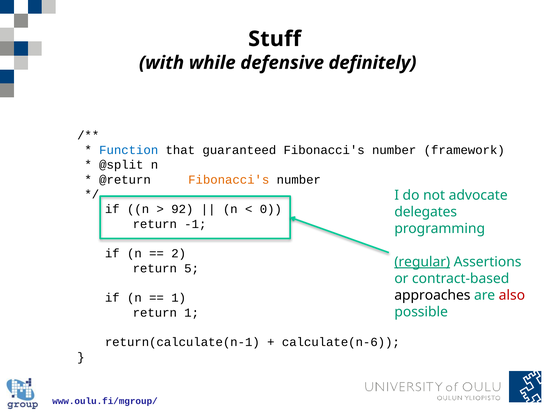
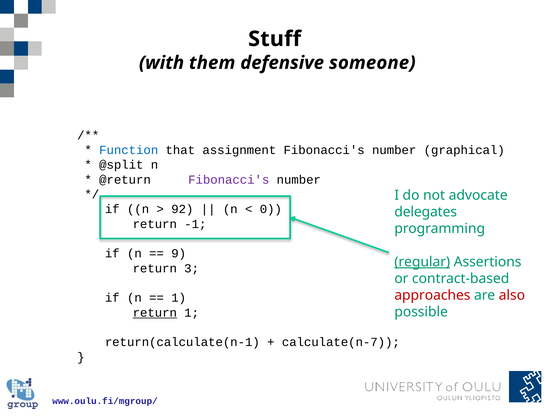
while: while -> them (212, 63)
definitely: definitely -> someone (372, 63)
guaranteed: guaranteed -> assignment (239, 150)
framework: framework -> graphical (464, 150)
Fibonacci's colour: orange -> purple (229, 180)
2: 2 -> 9 (179, 254)
5: 5 -> 3 (192, 268)
approaches colour: black -> red (432, 295)
return underline: none -> present (155, 313)
calculate(n-6: calculate(n-6 -> calculate(n-7 (341, 342)
